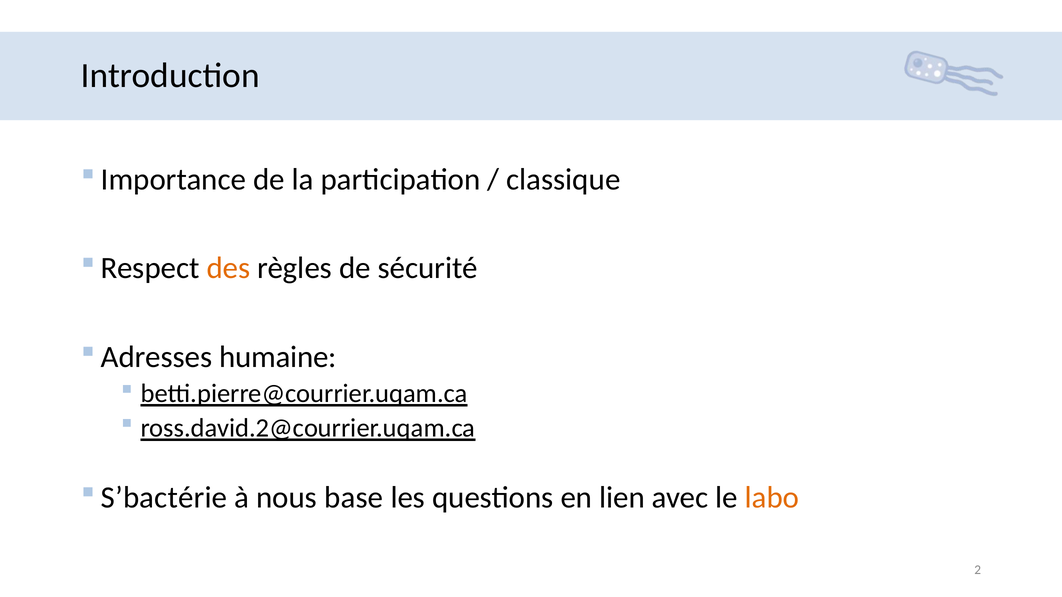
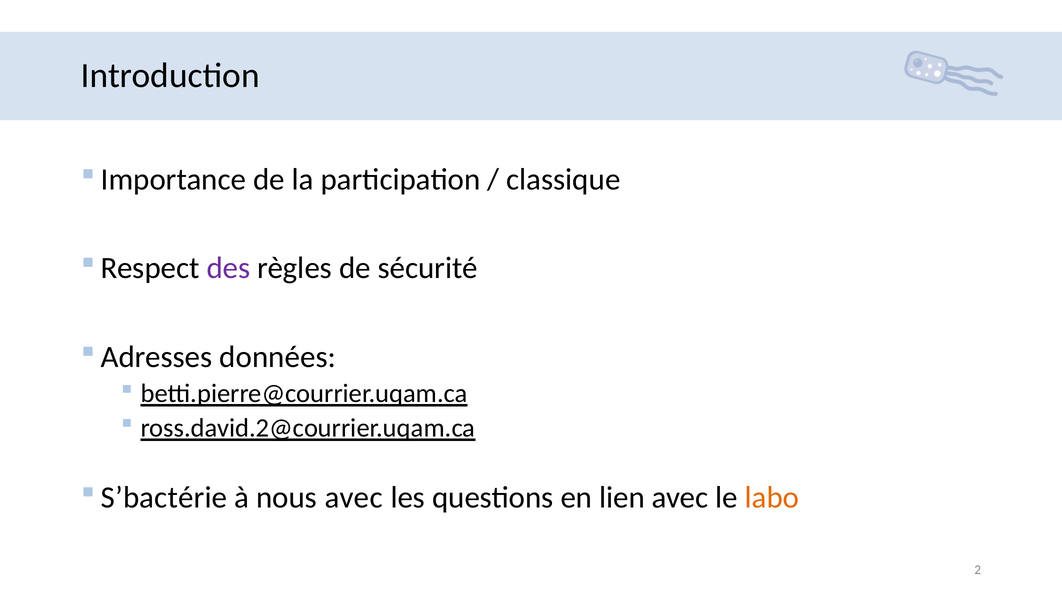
des colour: orange -> purple (228, 268)
humaine: humaine -> données (278, 357)
nous base: base -> avec (354, 498)
